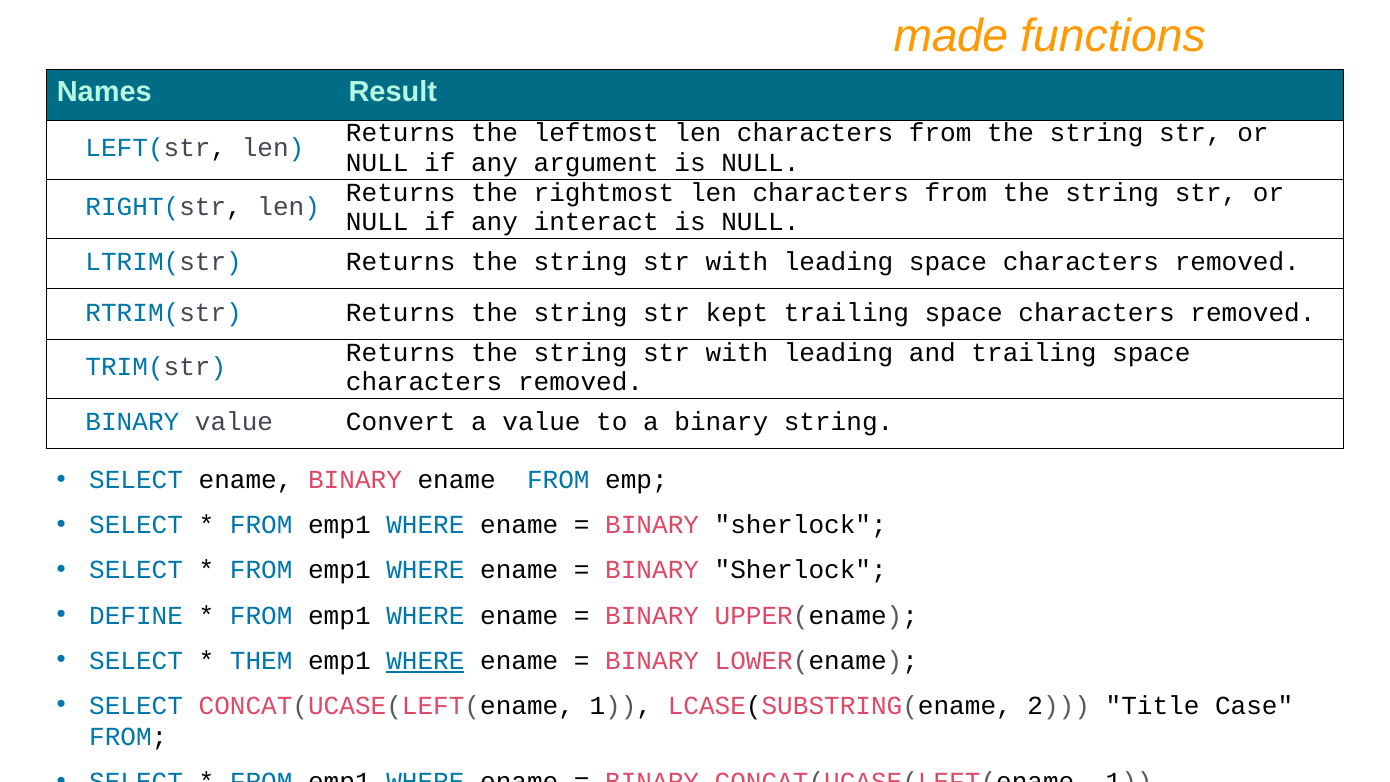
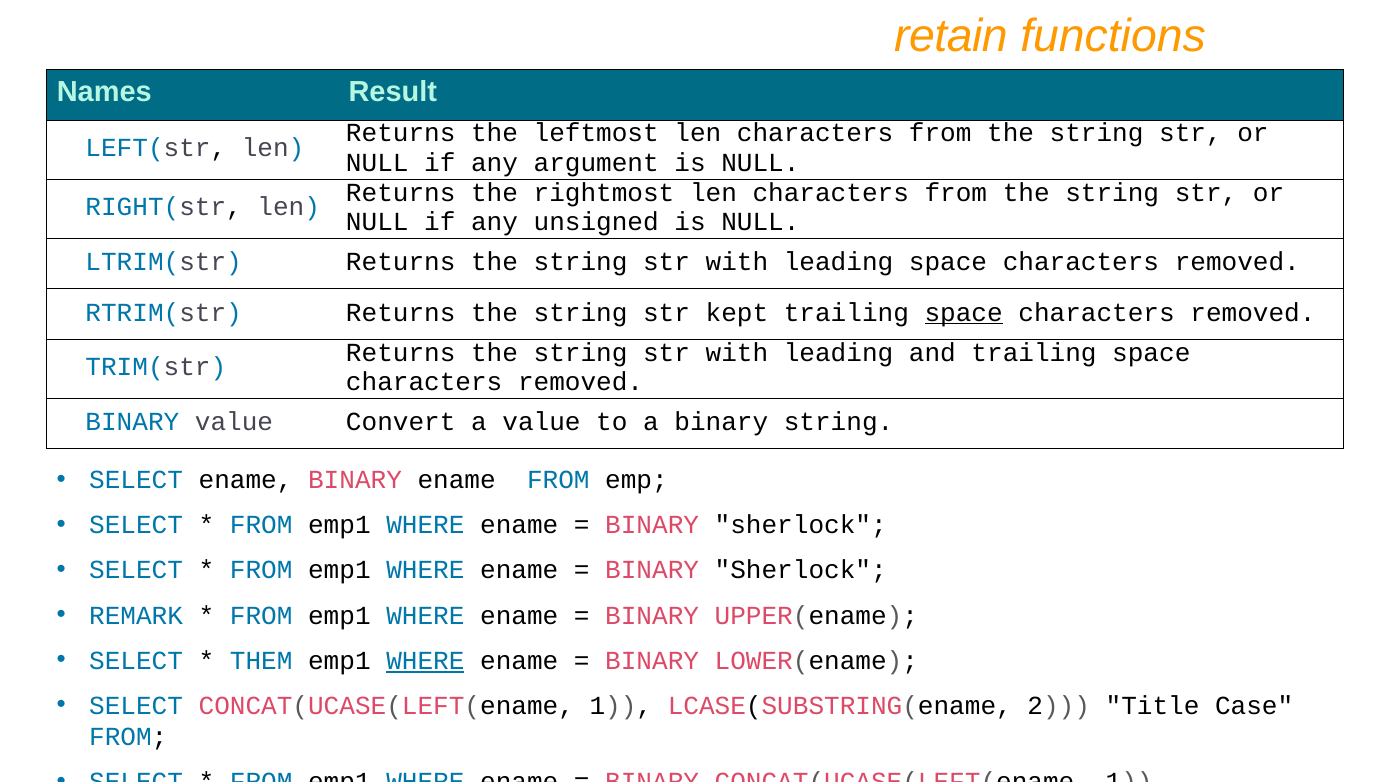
made: made -> retain (951, 36)
interact: interact -> unsigned (596, 222)
space underline: none -> present (964, 312)
DEFINE: DEFINE -> REMARK (136, 615)
